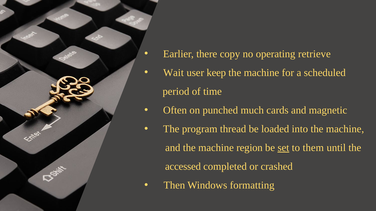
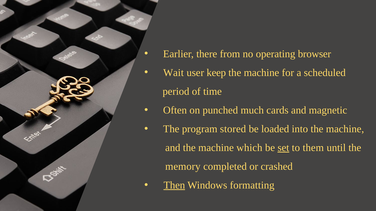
copy: copy -> from (230, 54)
retrieve: retrieve -> browser (314, 54)
thread: thread -> stored (233, 129)
region: region -> which (249, 148)
accessed: accessed -> memory (183, 167)
Then underline: none -> present (174, 186)
